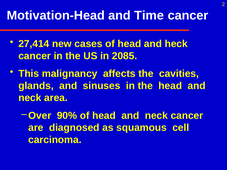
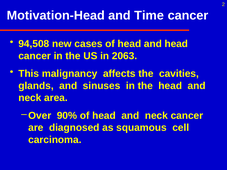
27,414: 27,414 -> 94,508 (34, 44)
and heck: heck -> head (176, 44)
2085: 2085 -> 2063 (125, 56)
